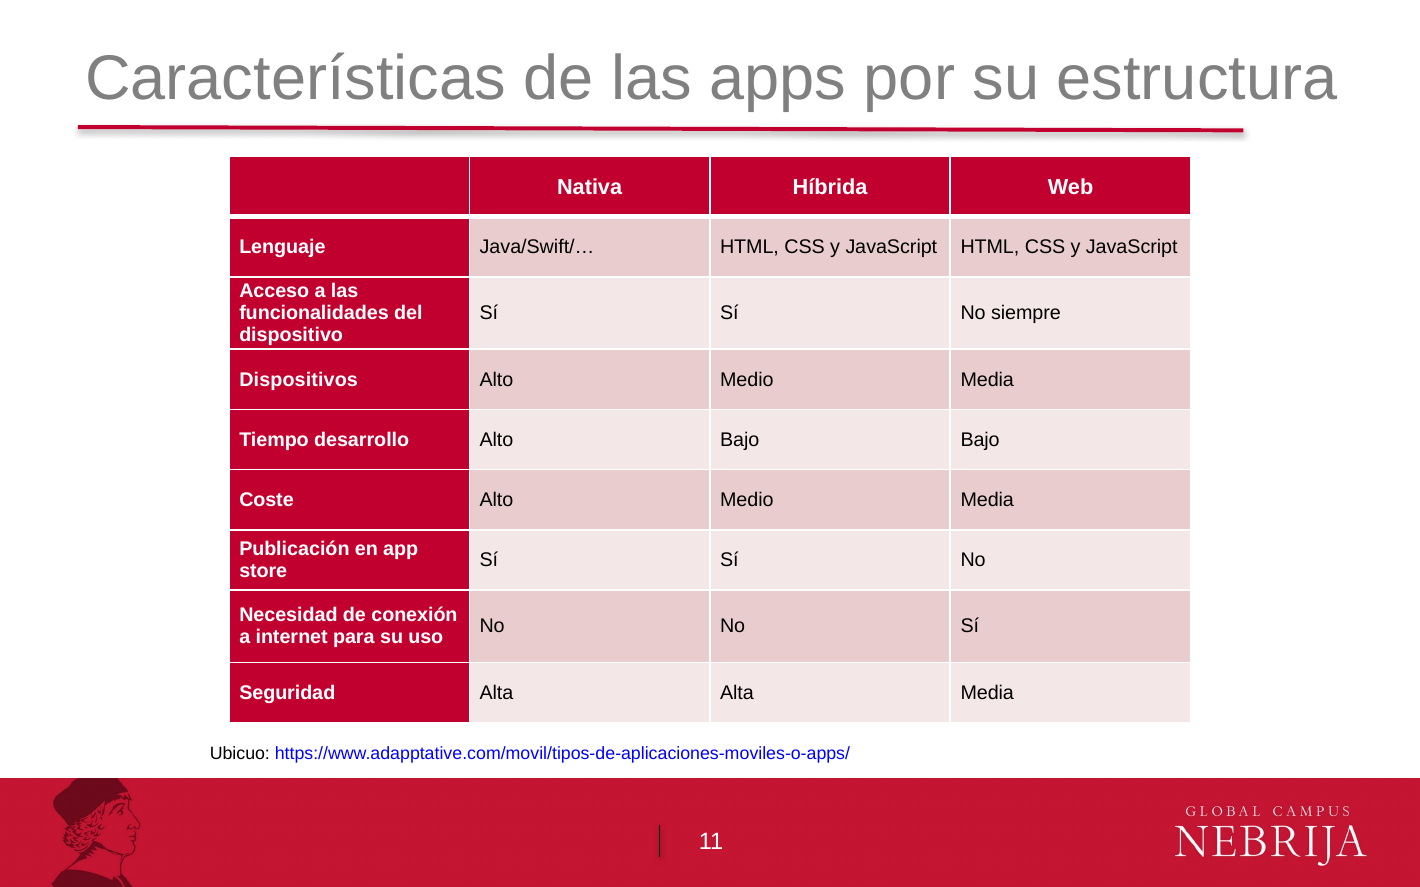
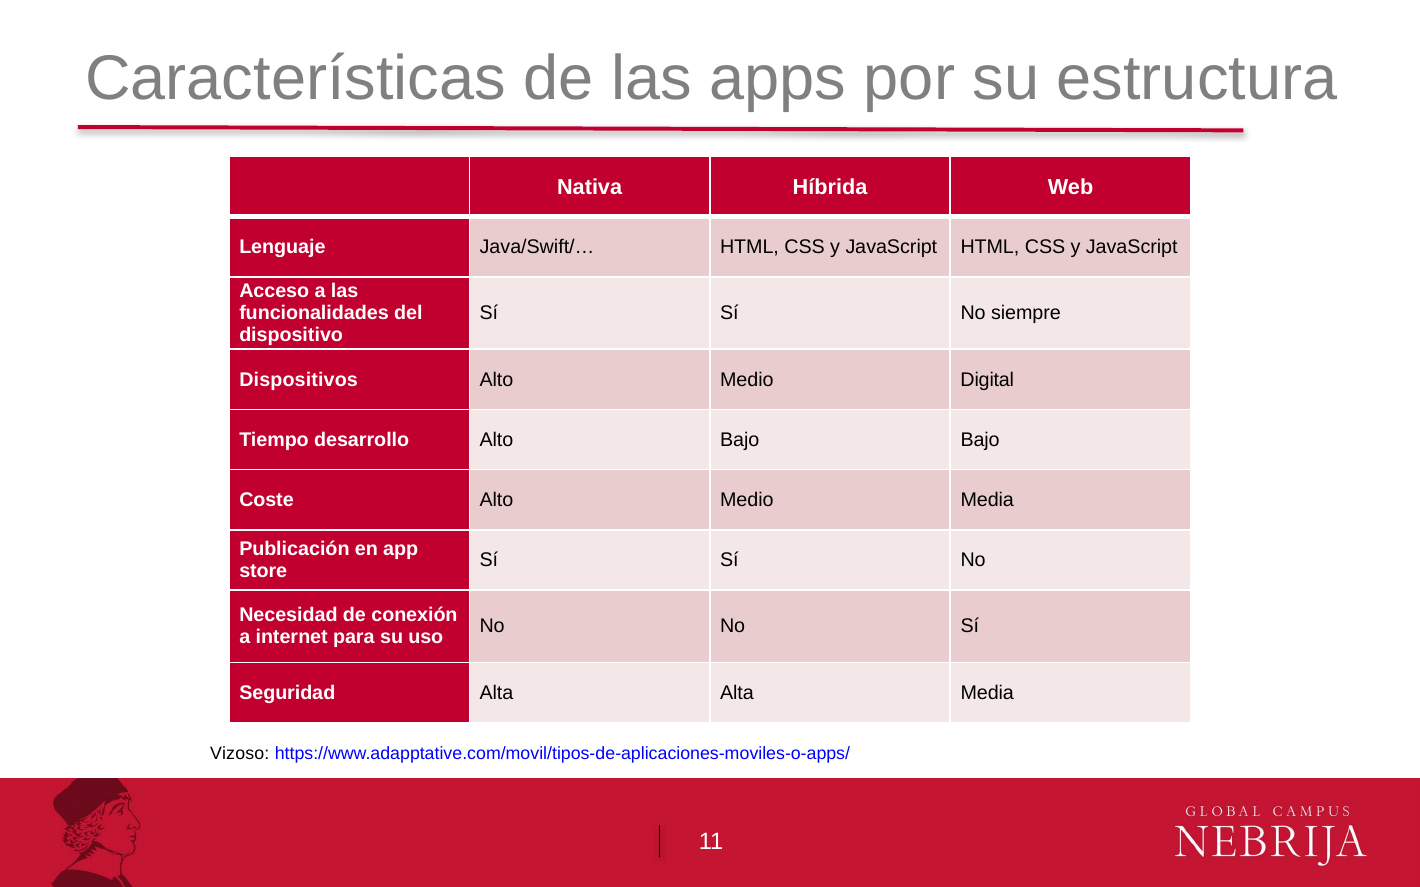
Media: Media -> Digital (987, 380)
Ubicuo: Ubicuo -> Vizoso (240, 755)
